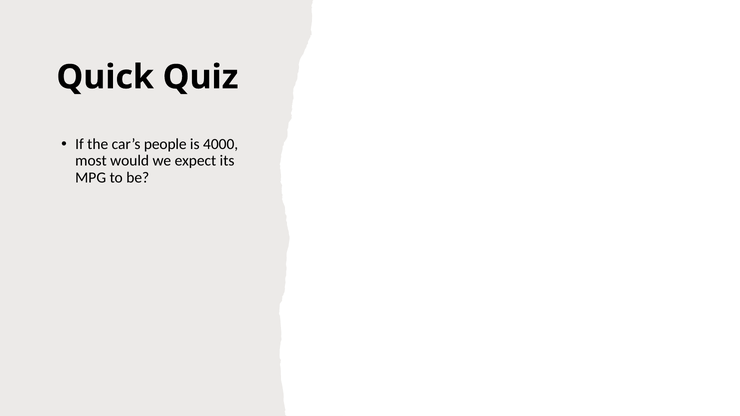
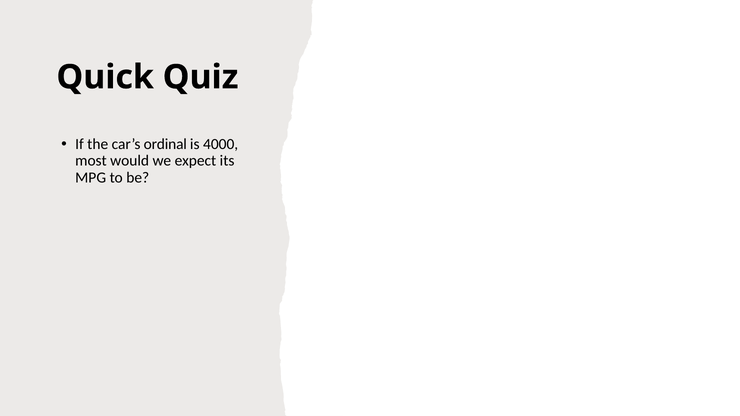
people: people -> ordinal (165, 144)
